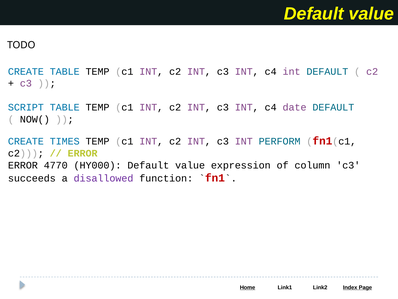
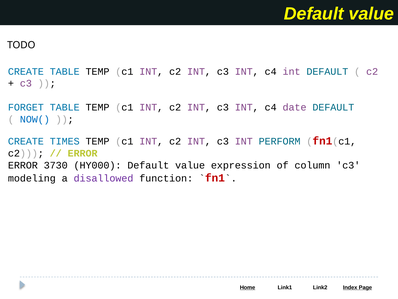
SCRIPT: SCRIPT -> FORGET (26, 107)
NOW( colour: black -> blue (35, 119)
4770: 4770 -> 3730 (56, 165)
succeeds: succeeds -> modeling (32, 178)
